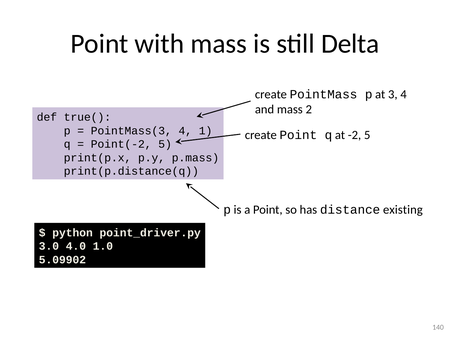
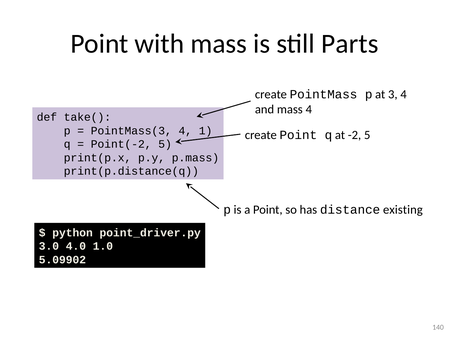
Delta: Delta -> Parts (350, 44)
mass 2: 2 -> 4 (309, 109)
true(: true( -> take( (87, 117)
